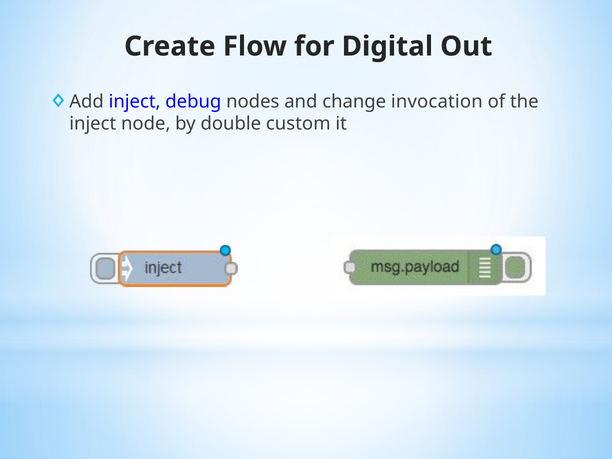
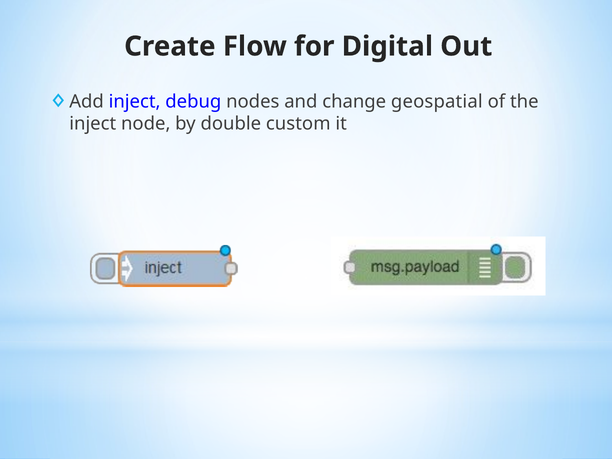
invocation: invocation -> geospatial (437, 102)
